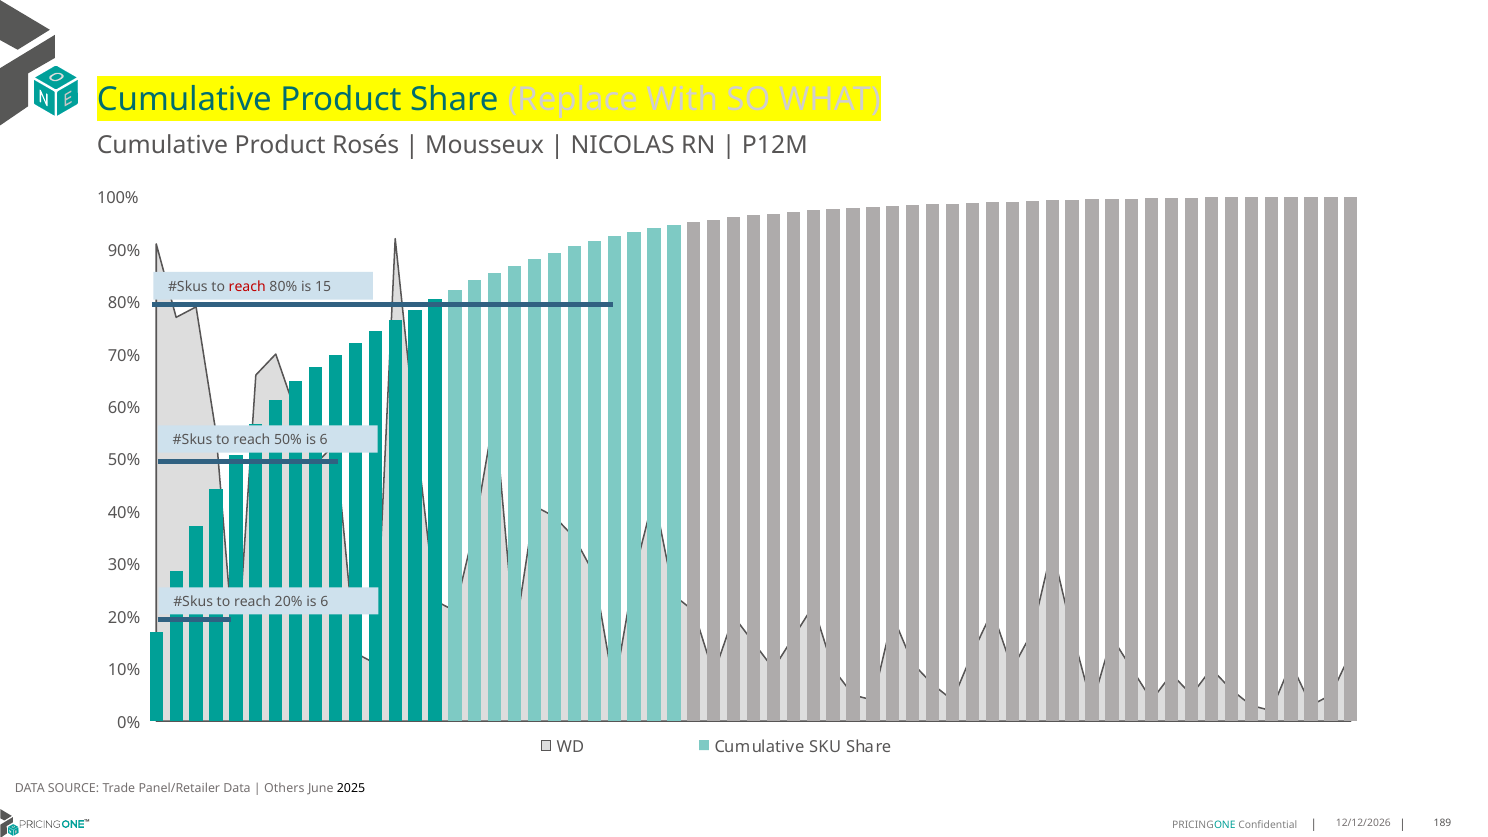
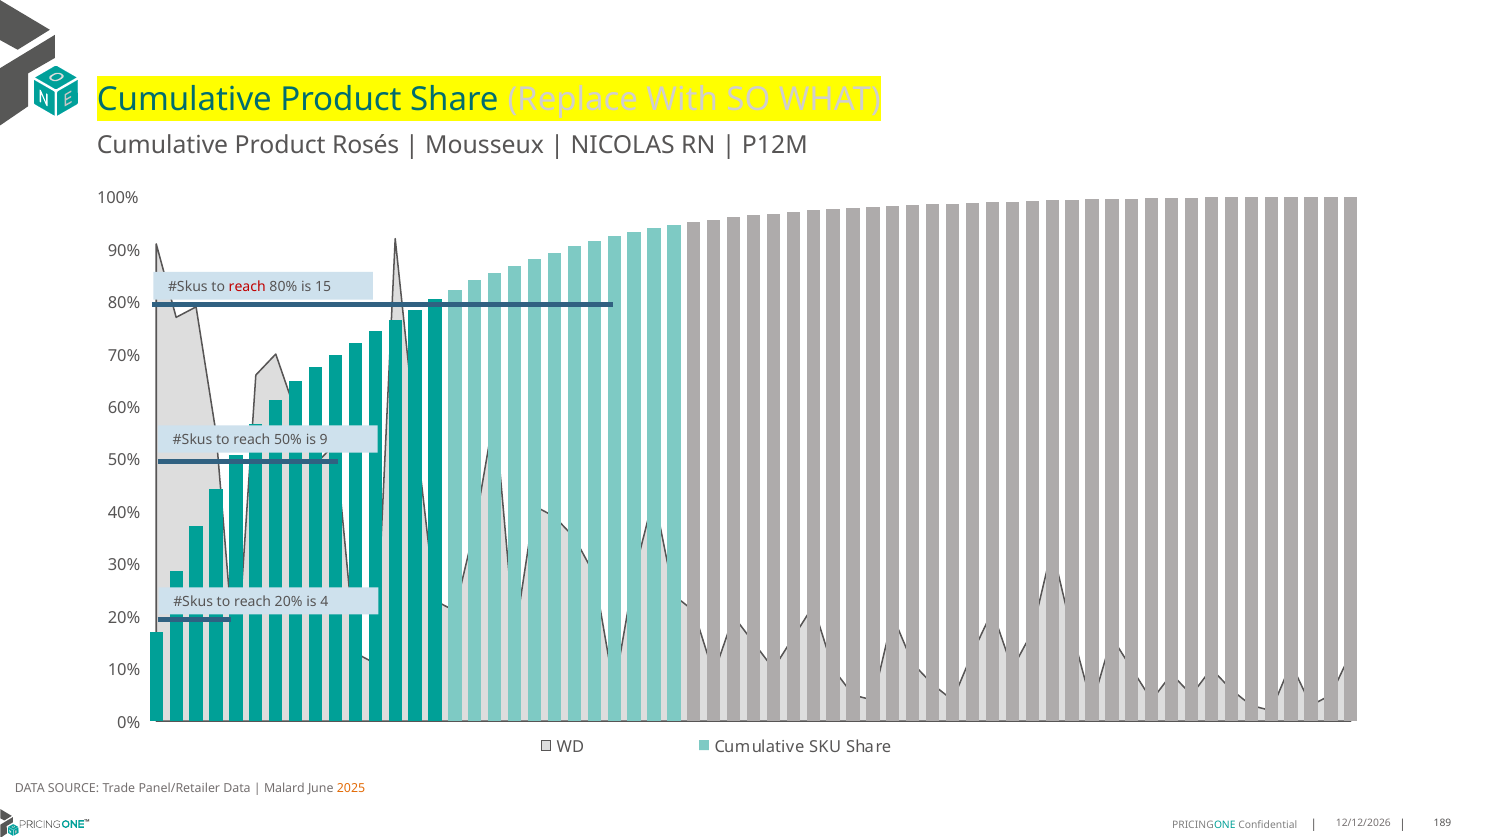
50% is 6: 6 -> 9 (324, 440)
20% is 6: 6 -> 4 (324, 602)
Others: Others -> Malard (284, 788)
2025 colour: black -> orange (351, 788)
